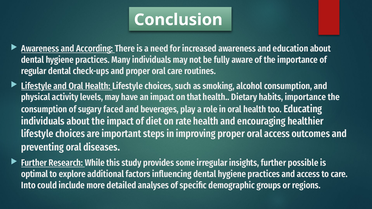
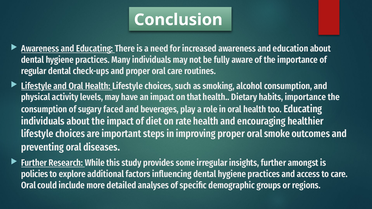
and According: According -> Educating (94, 49)
oral access: access -> smoke (277, 134)
possible: possible -> amongst (303, 163)
optimal: optimal -> policies (35, 174)
Into: Into -> Oral (28, 185)
